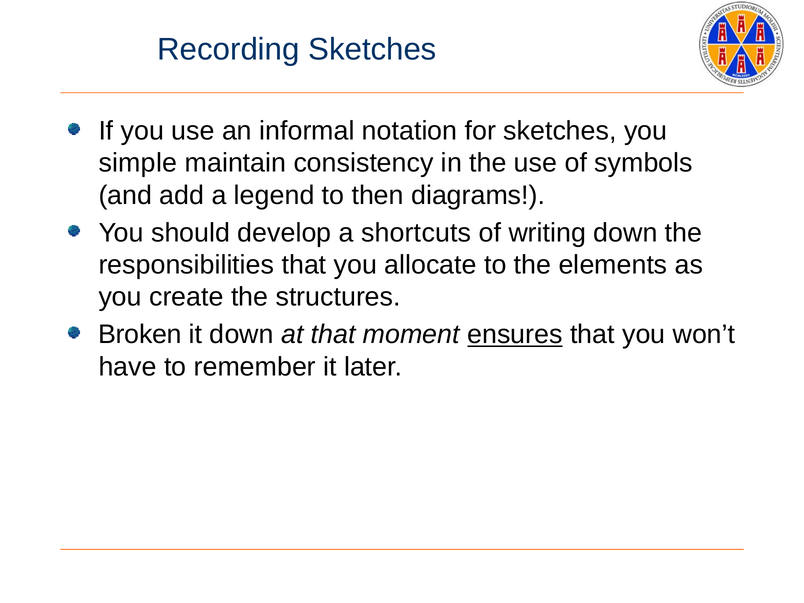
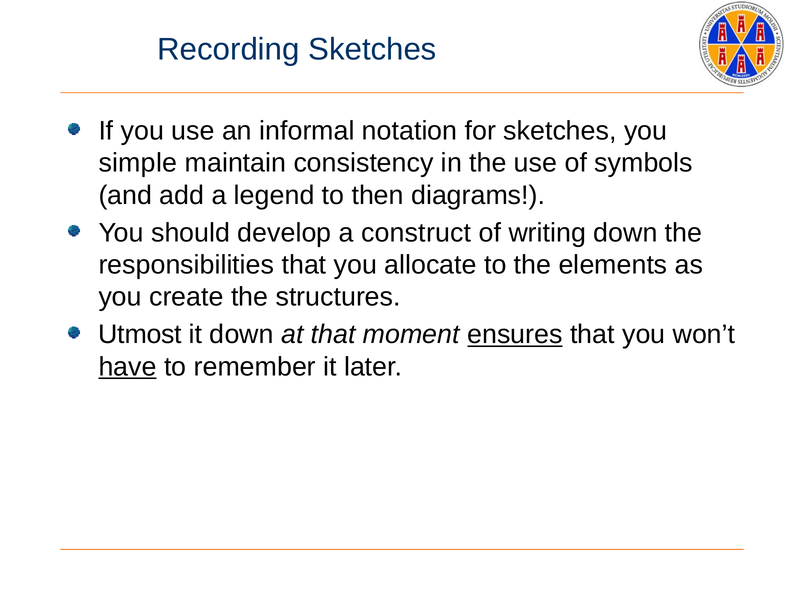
shortcuts: shortcuts -> construct (416, 233)
Broken: Broken -> Utmost (140, 335)
have underline: none -> present (128, 367)
